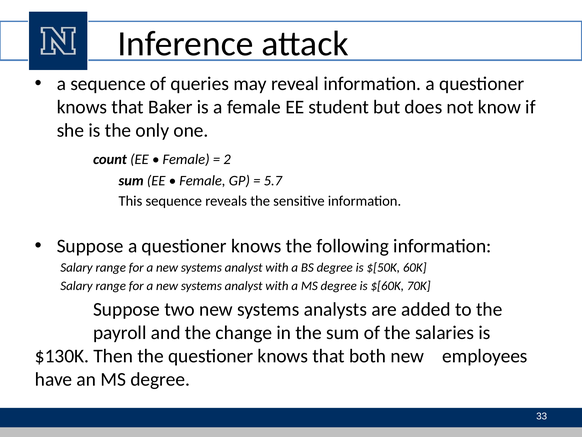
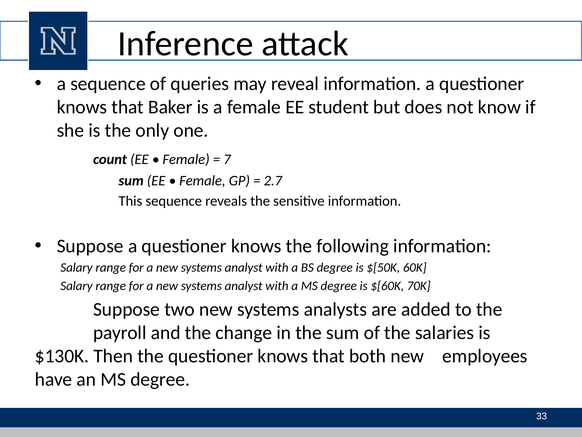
2: 2 -> 7 (227, 159)
5.7: 5.7 -> 2.7 (273, 180)
